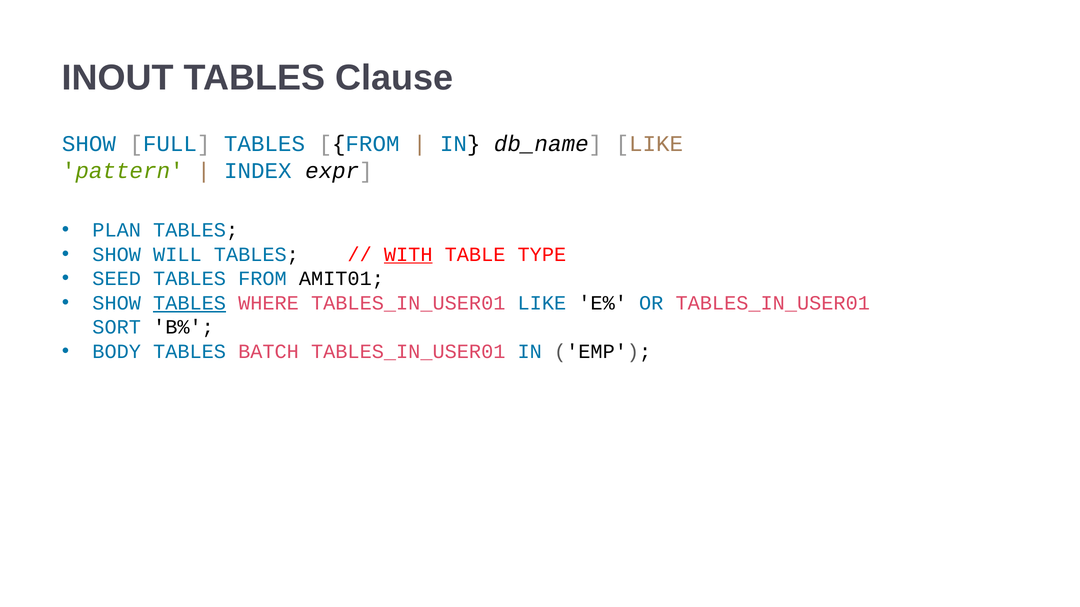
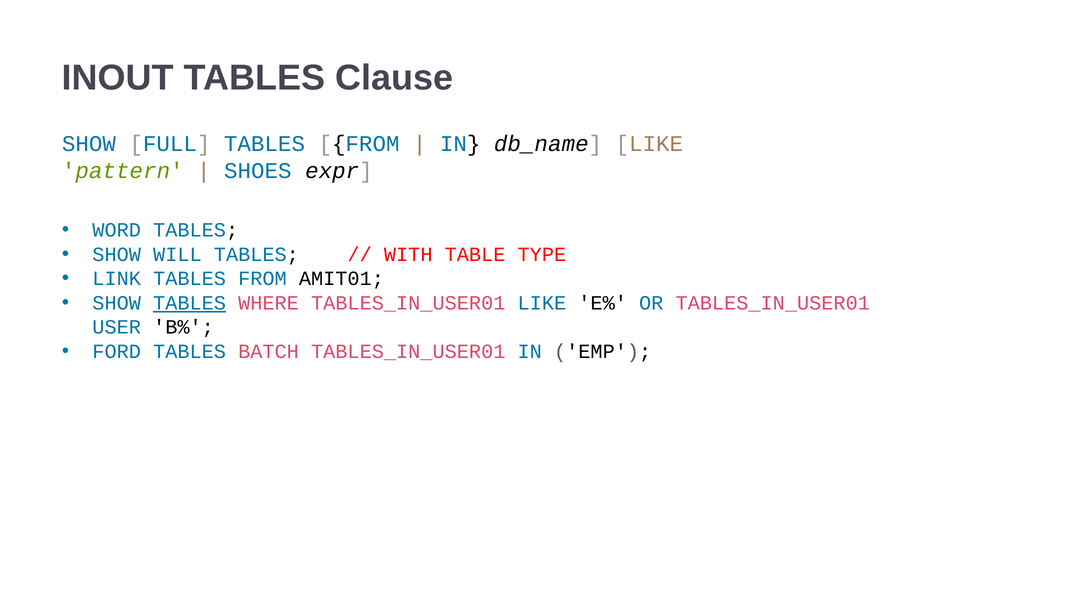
INDEX: INDEX -> SHOES (258, 171)
PLAN: PLAN -> WORD (117, 230)
WITH underline: present -> none (408, 255)
SEED: SEED -> LINK (117, 279)
SORT: SORT -> USER (117, 328)
BODY: BODY -> FORD (117, 352)
